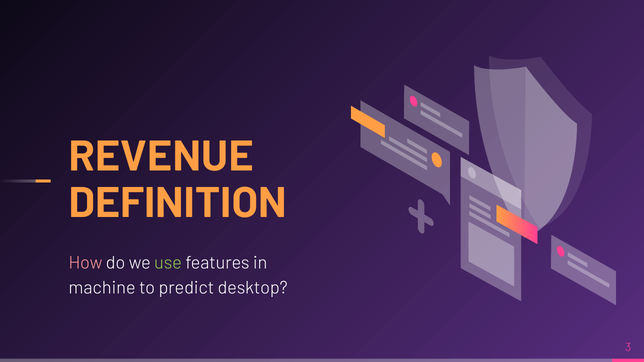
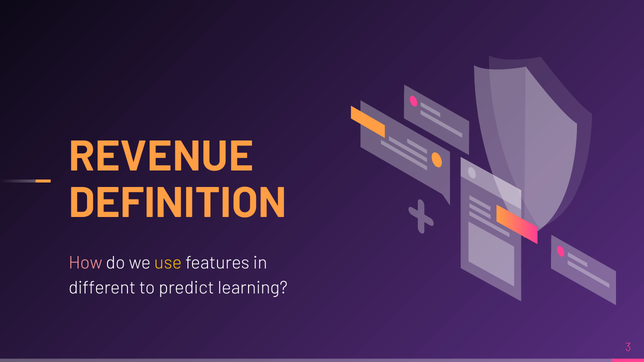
use colour: light green -> yellow (168, 263)
machine: machine -> different (102, 288)
desktop: desktop -> learning (253, 288)
